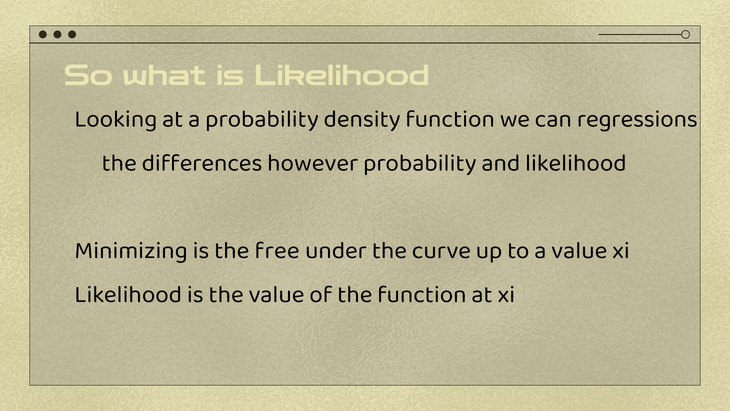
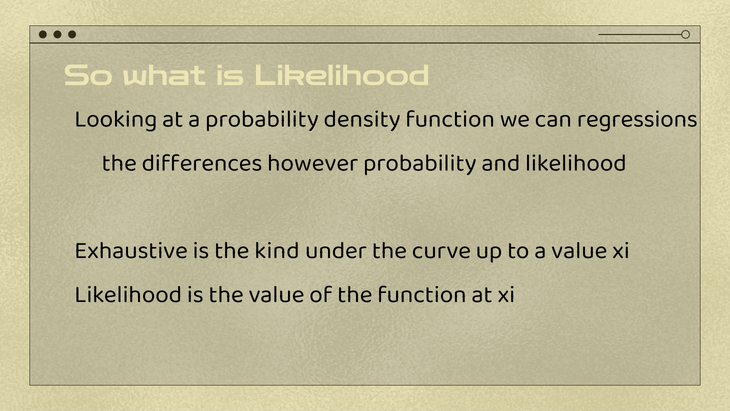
Minimizing: Minimizing -> Exhaustive (131, 250)
free: free -> kind (277, 250)
